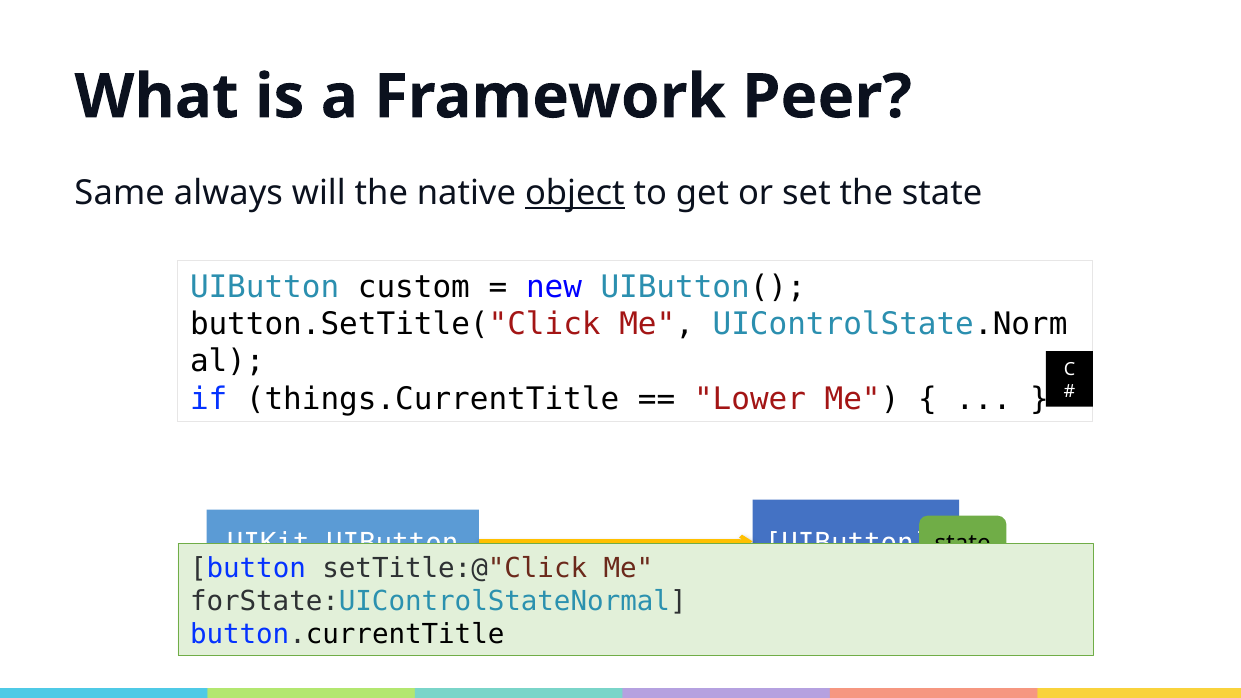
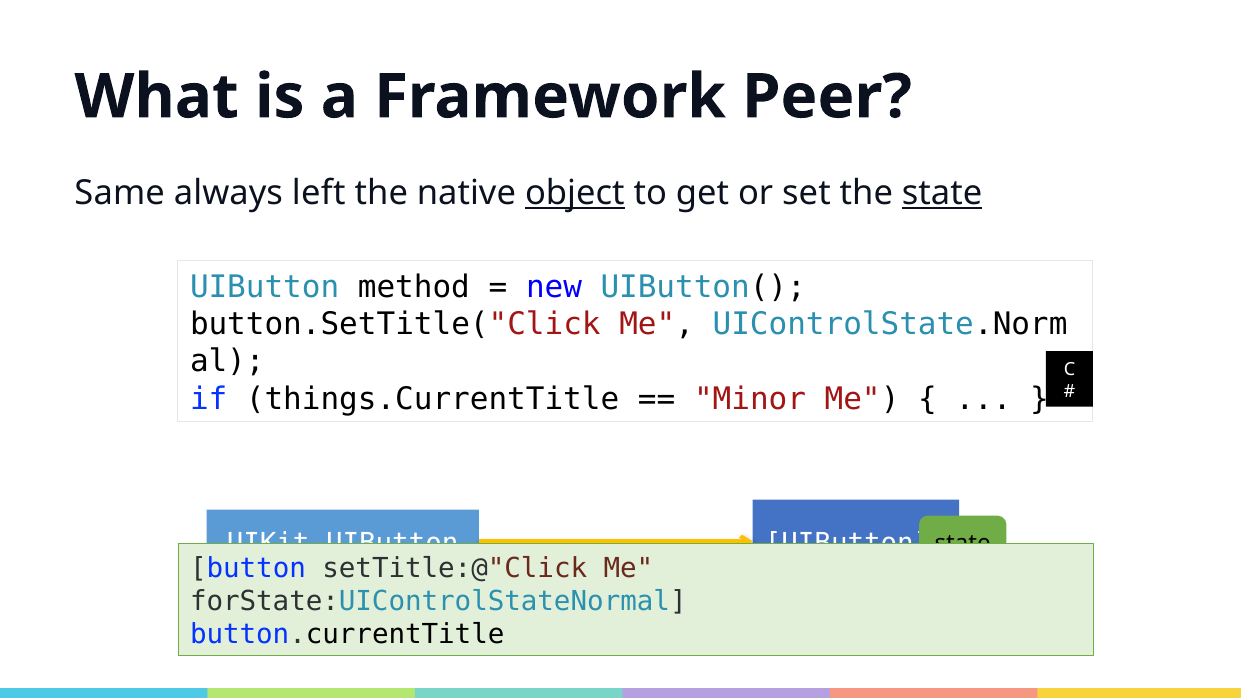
will: will -> left (319, 194)
state underline: none -> present (942, 194)
custom: custom -> method (414, 287)
Lower: Lower -> Minor (750, 399)
